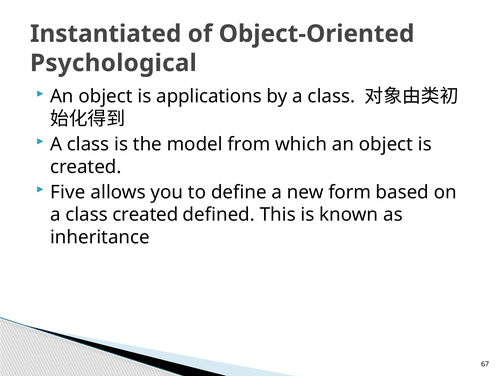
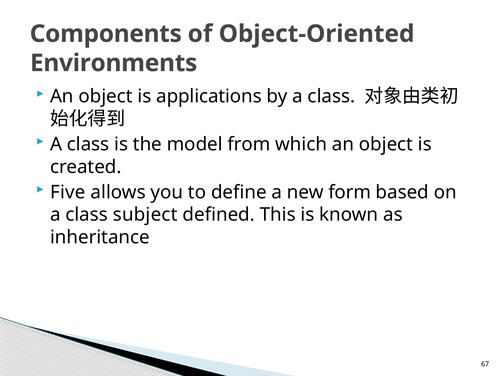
Instantiated: Instantiated -> Components (106, 34)
Psychological: Psychological -> Environments (114, 63)
class created: created -> subject (145, 215)
